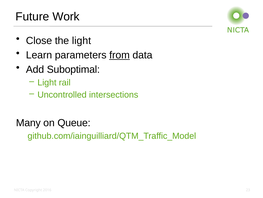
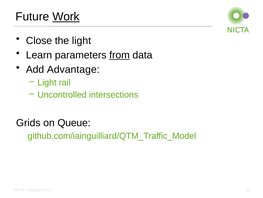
Work underline: none -> present (66, 17)
Suboptimal: Suboptimal -> Advantage (73, 69)
Many: Many -> Grids (28, 122)
